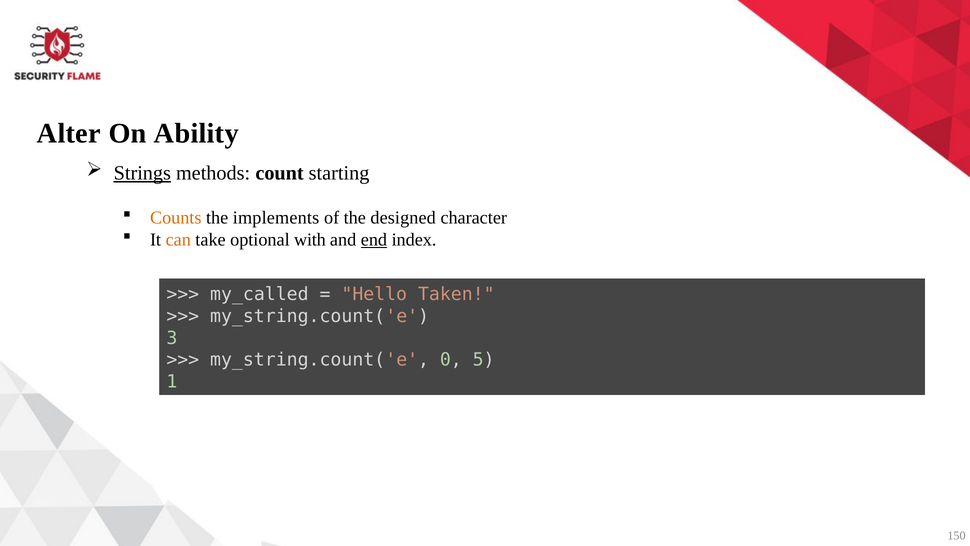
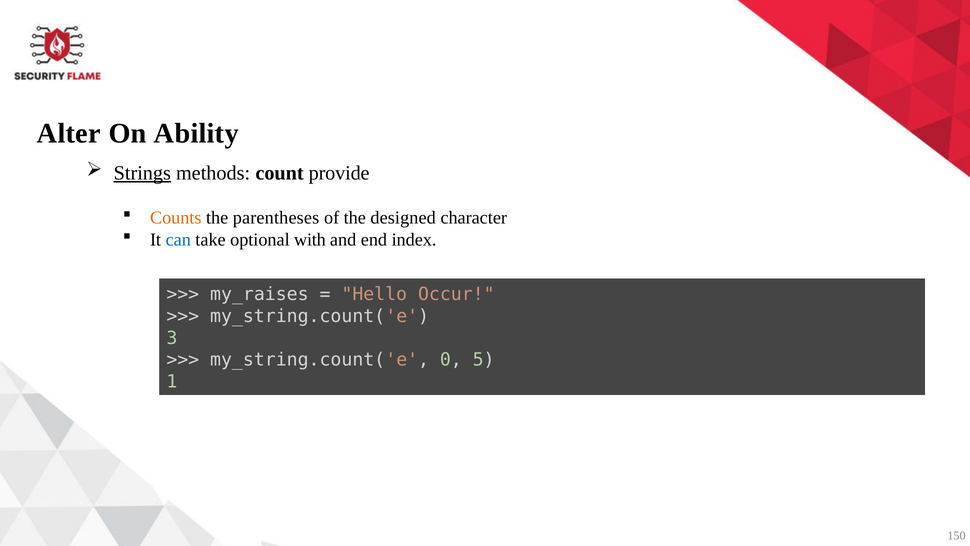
starting: starting -> provide (339, 173)
implements: implements -> parentheses (276, 218)
can colour: orange -> blue (178, 239)
end underline: present -> none (374, 239)
my_called: my_called -> my_raises (259, 294)
Taken: Taken -> Occur (456, 294)
